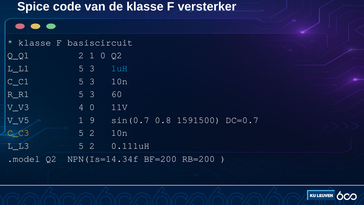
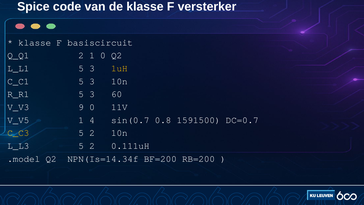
1uH colour: light blue -> yellow (119, 68)
4: 4 -> 9 (81, 107)
9: 9 -> 4 (92, 120)
